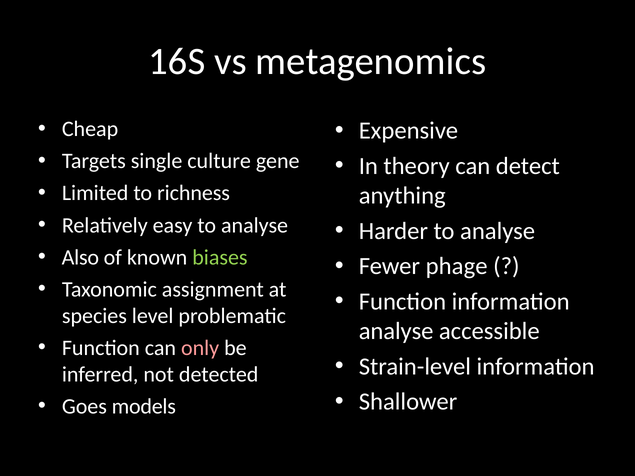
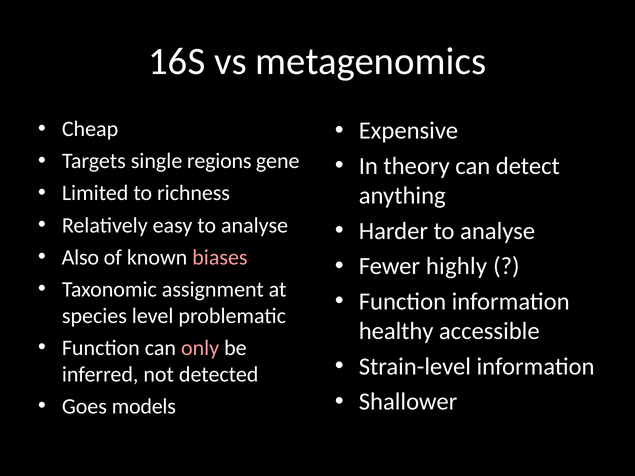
culture: culture -> regions (219, 161)
biases colour: light green -> pink (220, 257)
phage: phage -> highly (457, 266)
analyse: analyse -> healthy (396, 331)
